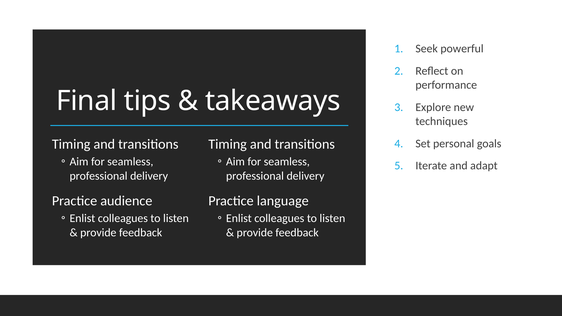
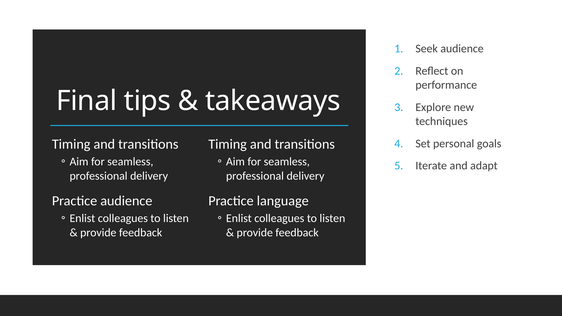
Seek powerful: powerful -> audience (462, 49)
